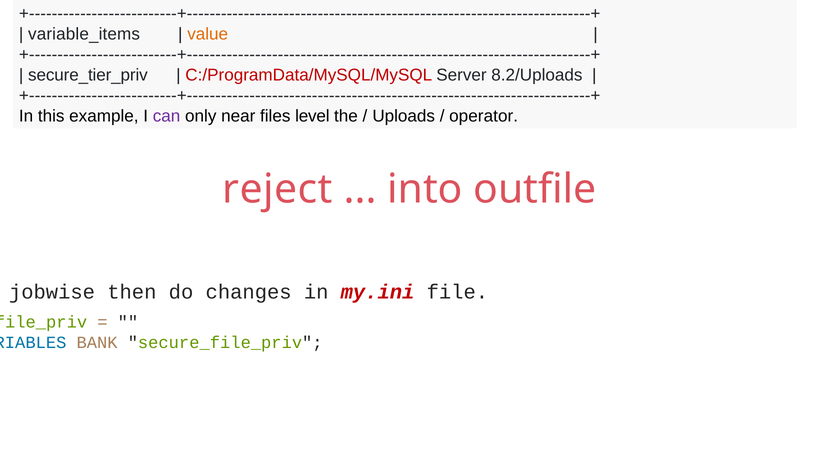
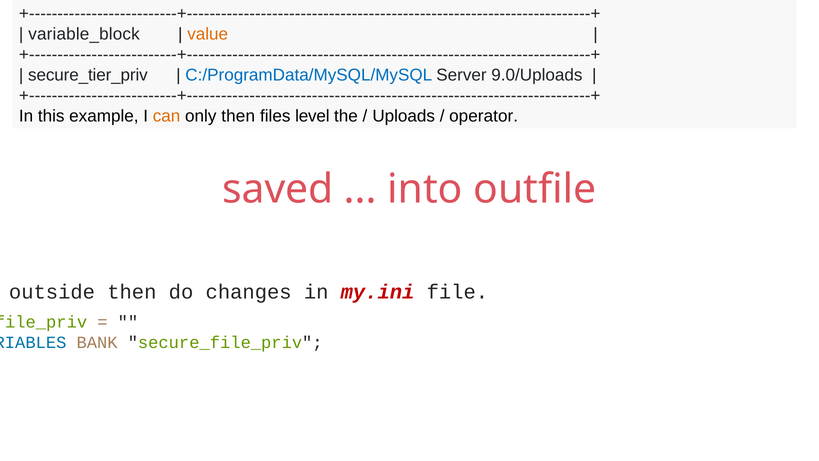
variable_items: variable_items -> variable_block (84, 34)
C:/ProgramData/MySQL/MySQL colour: red -> blue (309, 75)
8.2/Uploads: 8.2/Uploads -> 9.0/Uploads (537, 75)
can colour: purple -> orange (167, 116)
only near: near -> then (238, 116)
reject: reject -> saved (278, 189)
jobwise: jobwise -> outside (52, 292)
